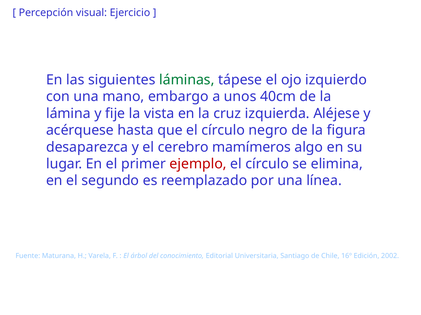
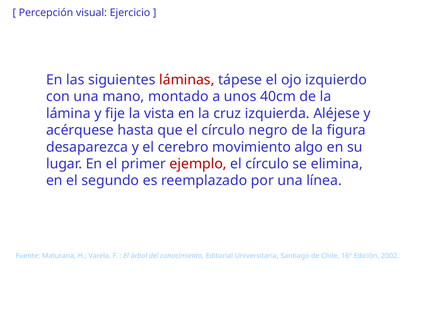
láminas colour: green -> red (187, 80)
embargo: embargo -> montado (178, 97)
mamímeros: mamímeros -> movimiento (252, 147)
